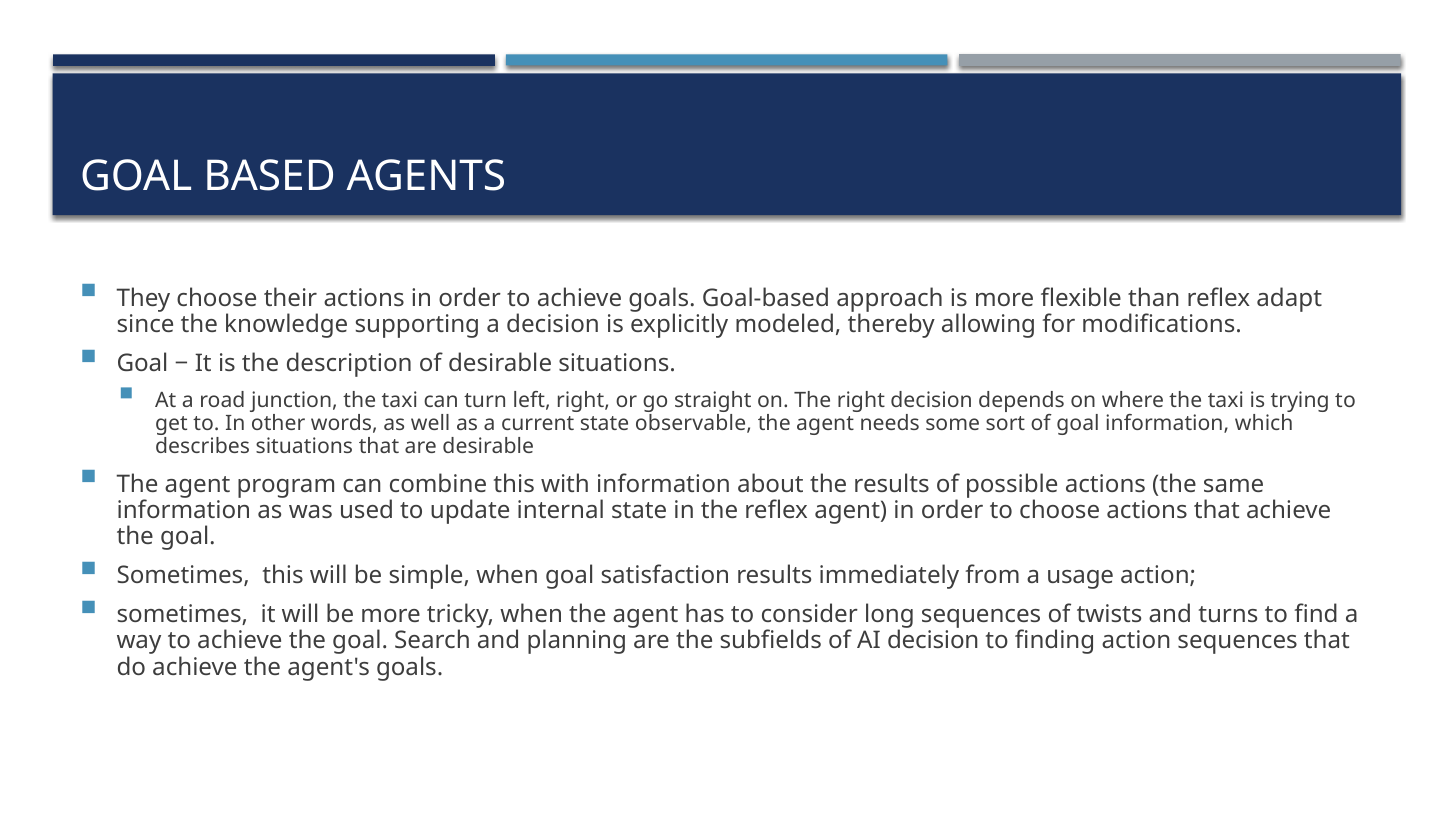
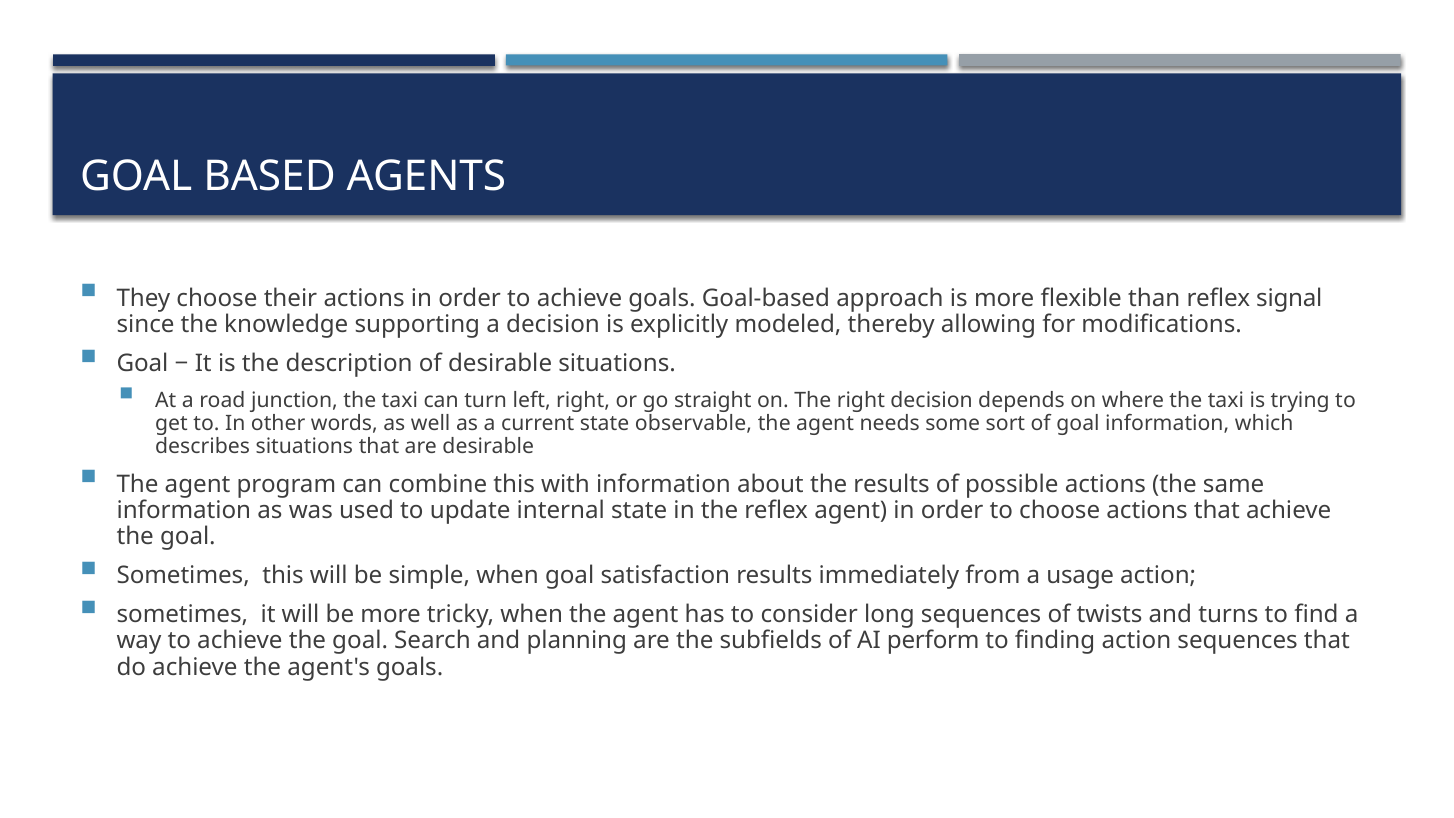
adapt: adapt -> signal (1289, 298)
AI decision: decision -> perform (933, 641)
